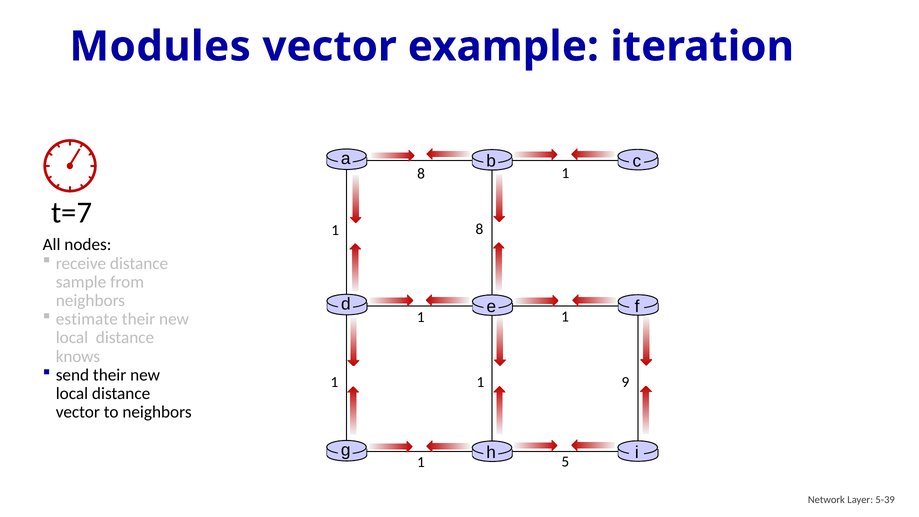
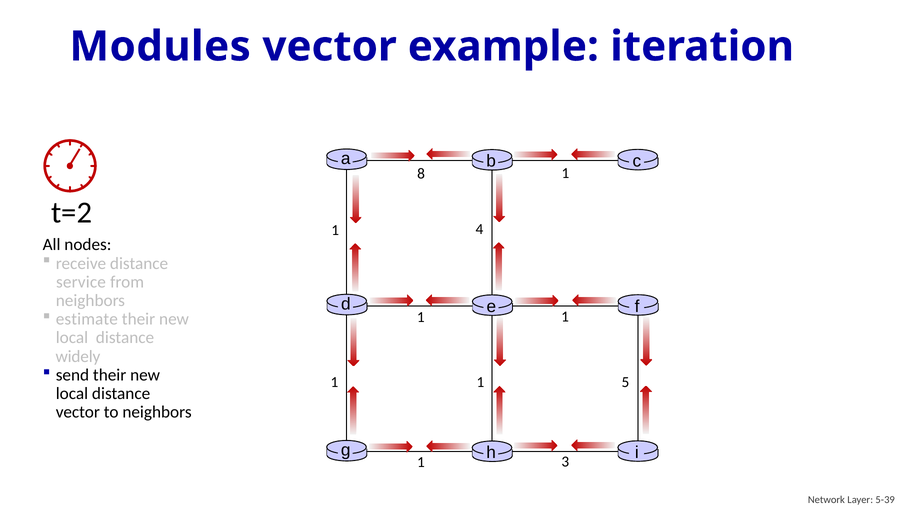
t=7: t=7 -> t=2 (72, 213)
1 8: 8 -> 4 (479, 229)
sample: sample -> service (81, 282)
knows: knows -> widely (78, 356)
9: 9 -> 5 (625, 382)
5: 5 -> 3 (565, 462)
